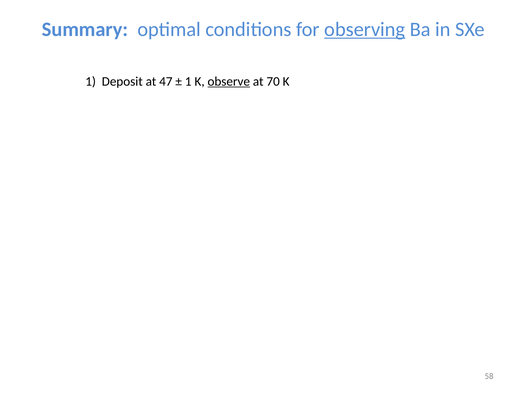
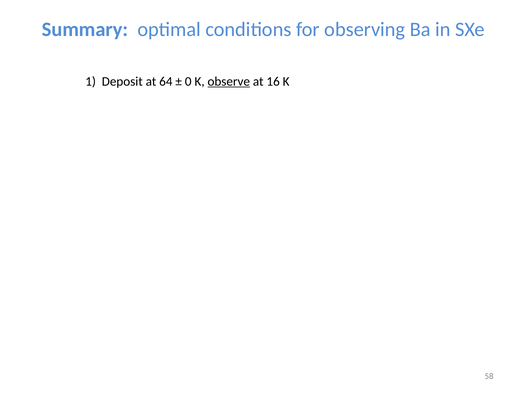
observing underline: present -> none (365, 29)
47: 47 -> 64 (166, 81)
1: 1 -> 0 (188, 81)
70: 70 -> 16 (273, 81)
